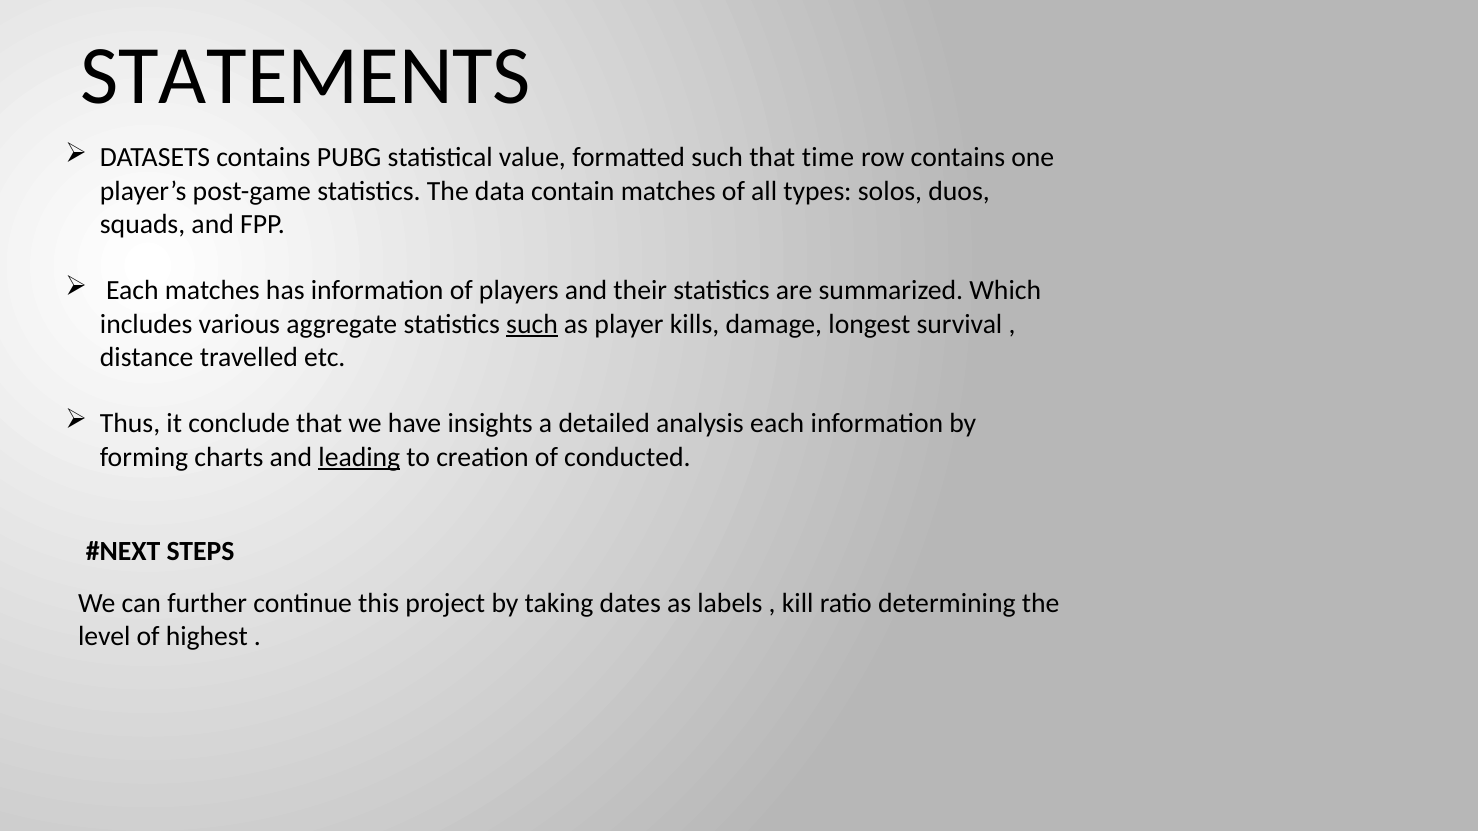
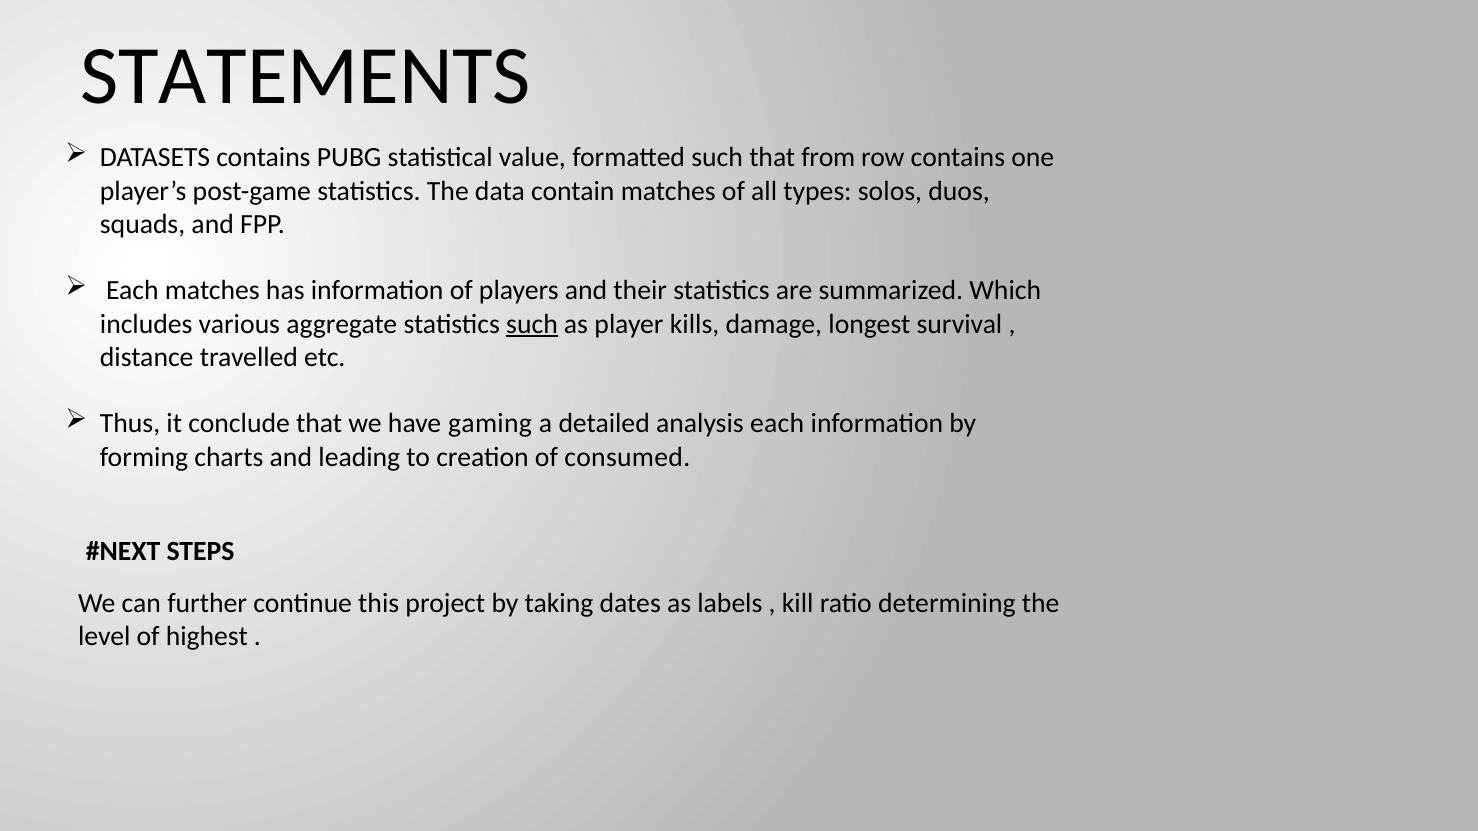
time: time -> from (828, 158)
insights: insights -> gaming (490, 424)
leading underline: present -> none (359, 457)
conducted: conducted -> consumed (627, 457)
